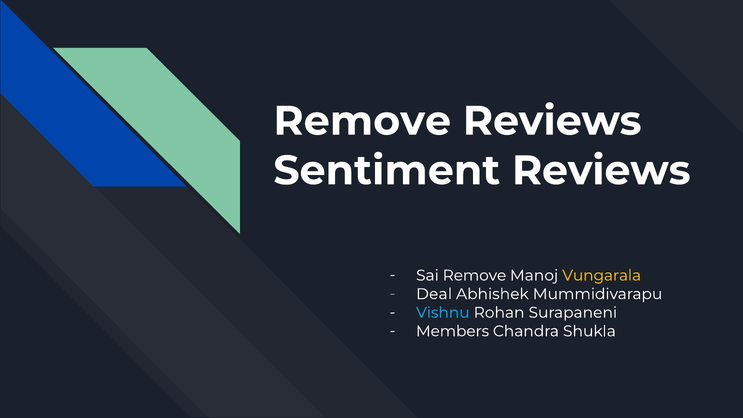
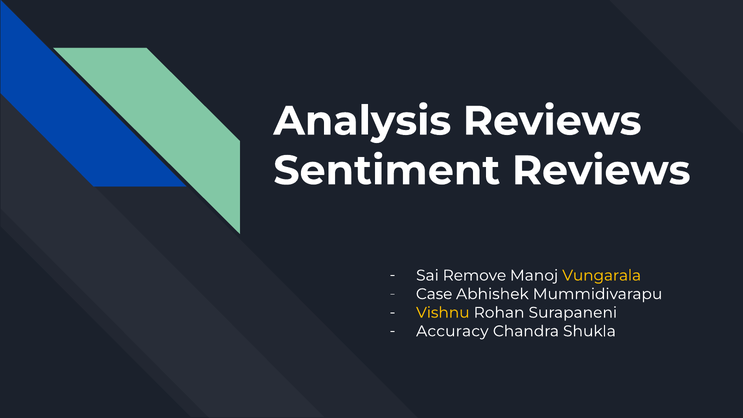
Remove: Remove -> Analysis (362, 121)
Deal: Deal -> Case (434, 294)
Vishnu colour: light blue -> yellow (443, 313)
Members: Members -> Accuracy (452, 331)
